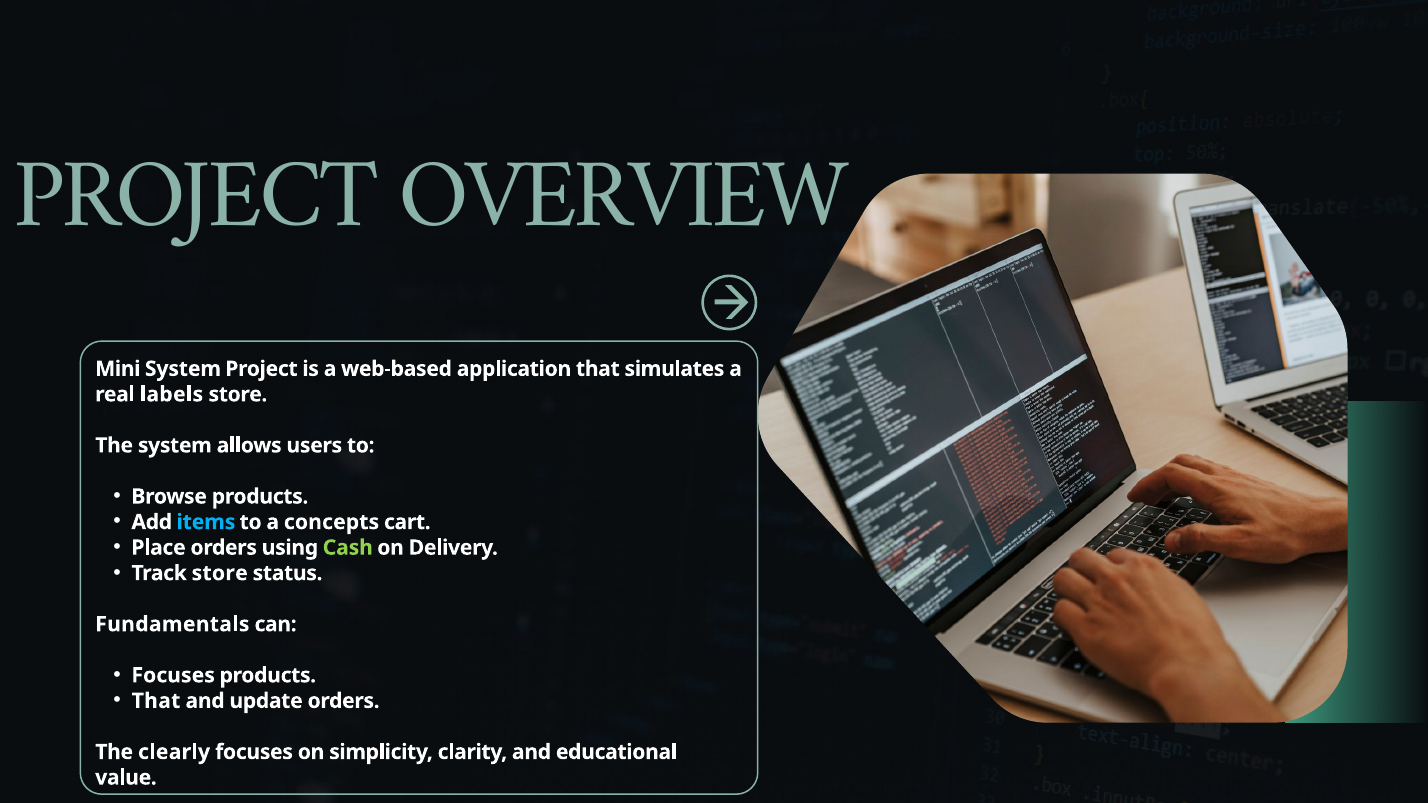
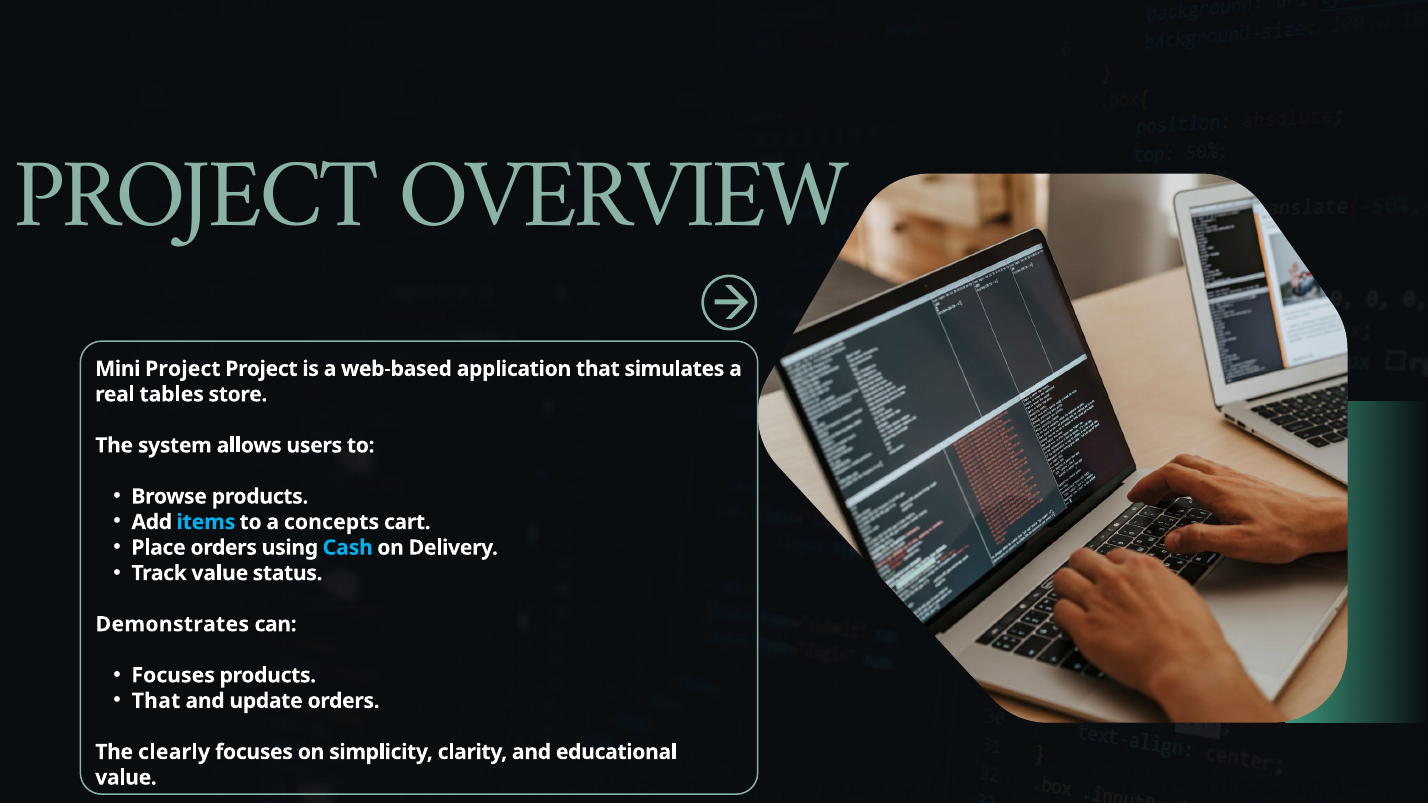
Mini System: System -> Project (183, 369)
labels: labels -> tables (172, 394)
Cash colour: light green -> light blue (348, 548)
Track store: store -> value (220, 573)
Fundamentals: Fundamentals -> Demonstrates (172, 624)
